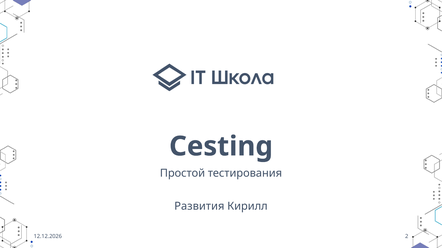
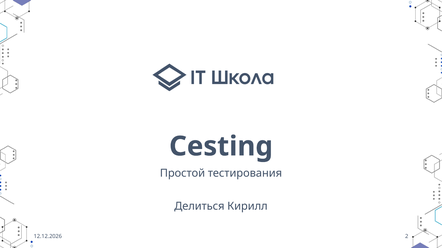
Развития: Развития -> Делиться (199, 207)
